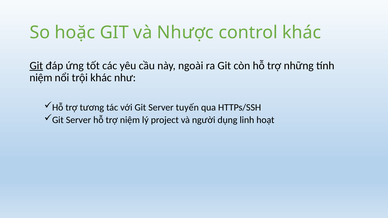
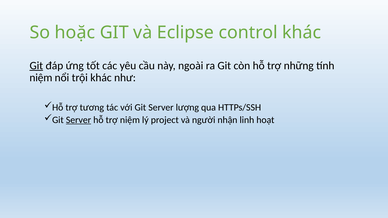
Nhược: Nhược -> Eclipse (185, 33)
tuyến: tuyến -> lượng (187, 107)
Server underline: none -> present (78, 120)
dụng: dụng -> nhận (227, 120)
